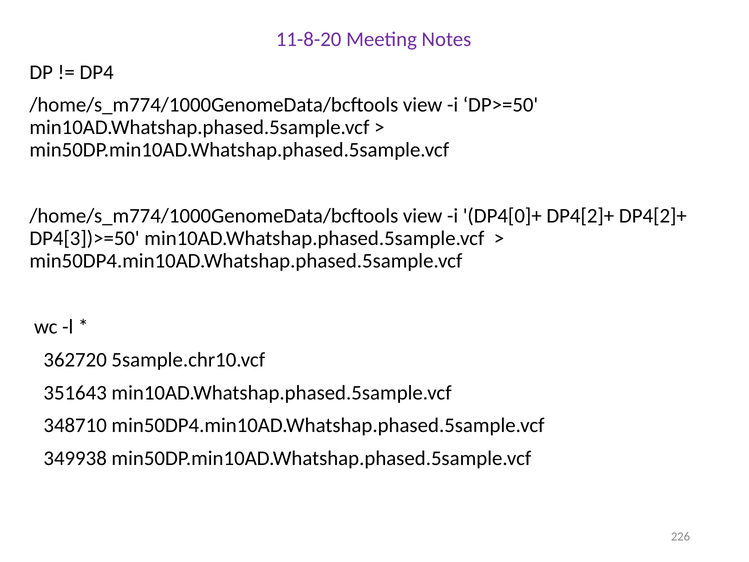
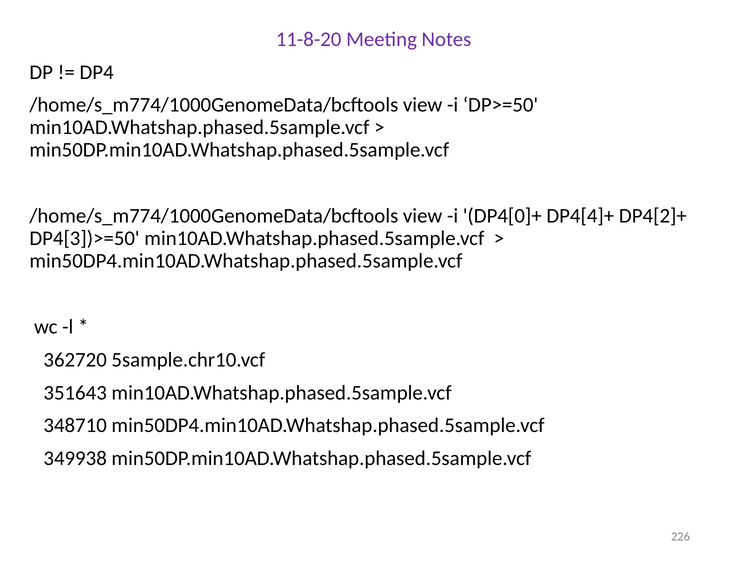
DP4[0]+ DP4[2]+: DP4[2]+ -> DP4[4]+ (580, 216)
